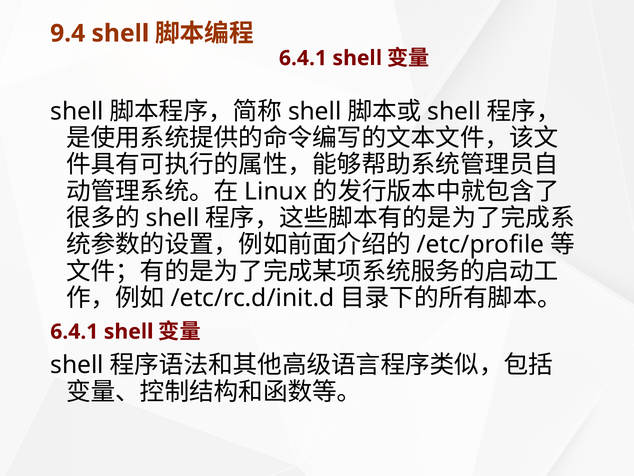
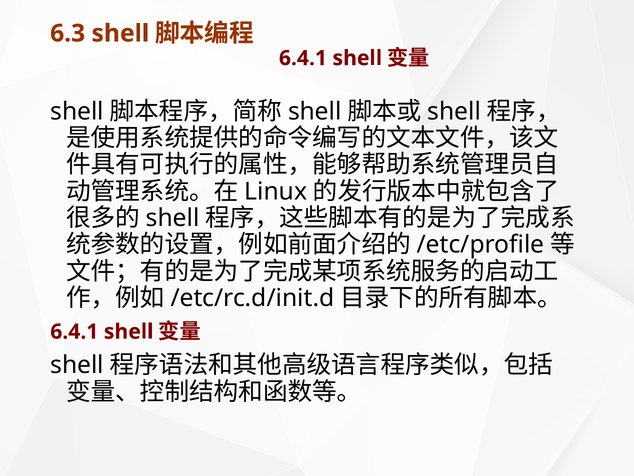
9.4: 9.4 -> 6.3 (68, 33)
